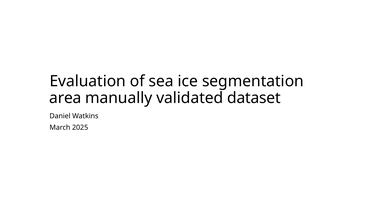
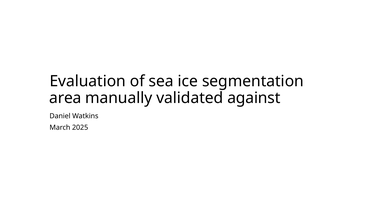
dataset: dataset -> against (254, 98)
